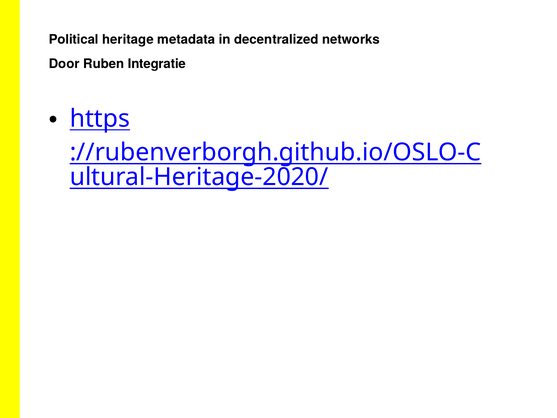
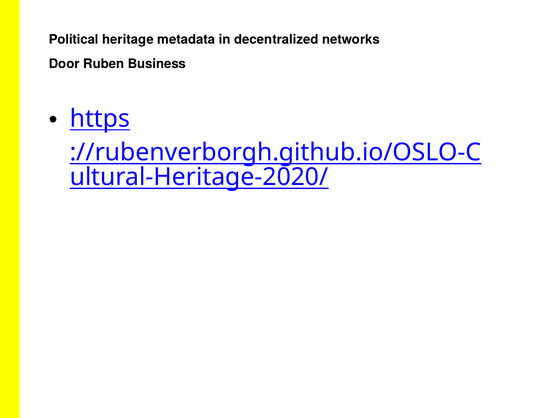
Integratie: Integratie -> Business (157, 64)
